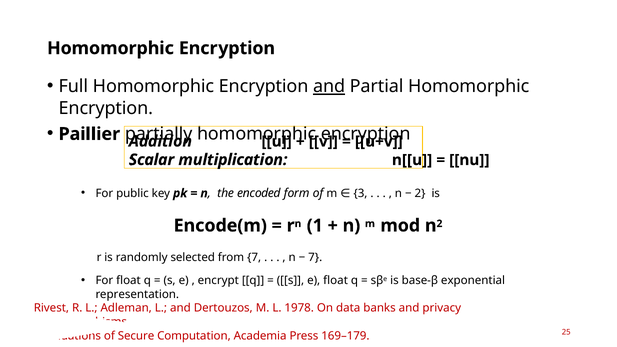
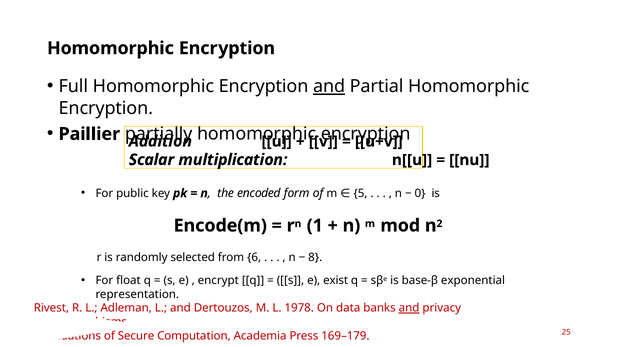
3: 3 -> 5 (360, 193)
2: 2 -> 0 (420, 193)
from 7: 7 -> 6 (254, 257)
7: 7 -> 8 (315, 257)
e float: float -> exist (336, 280)
and underline: none -> present (409, 308)
